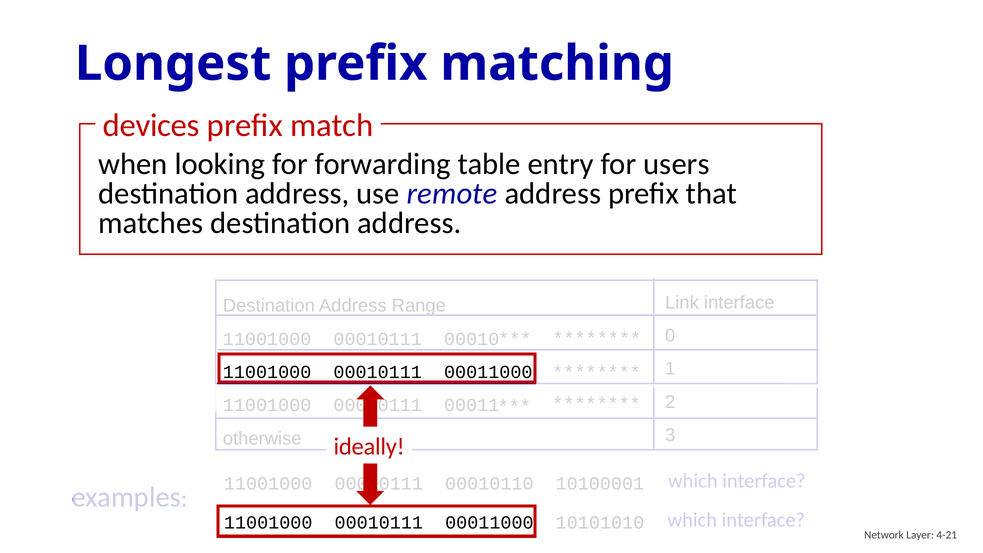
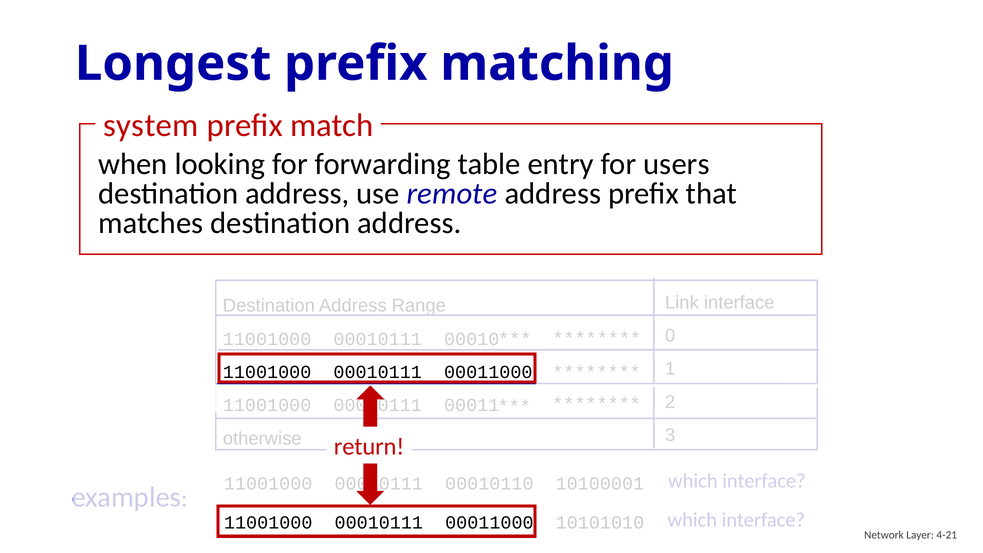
devices: devices -> system (151, 125)
ideally: ideally -> return (369, 447)
